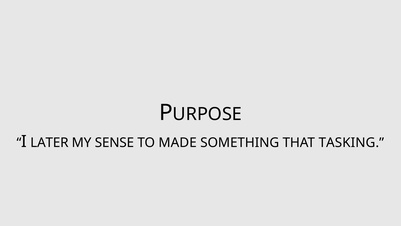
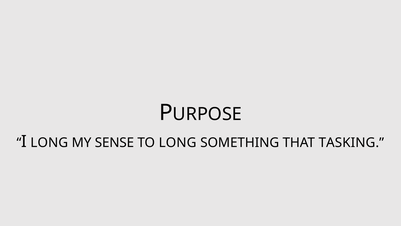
I LATER: LATER -> LONG (49, 143)
TO MADE: MADE -> LONG (178, 143)
